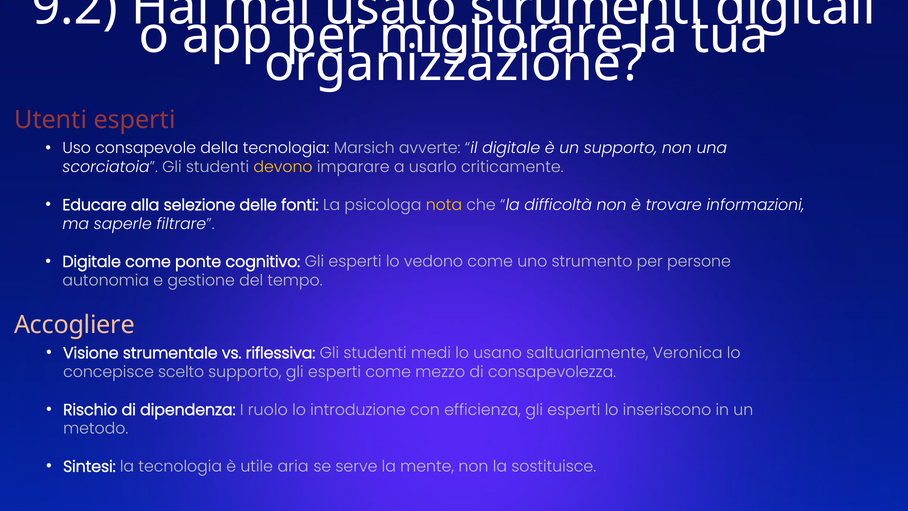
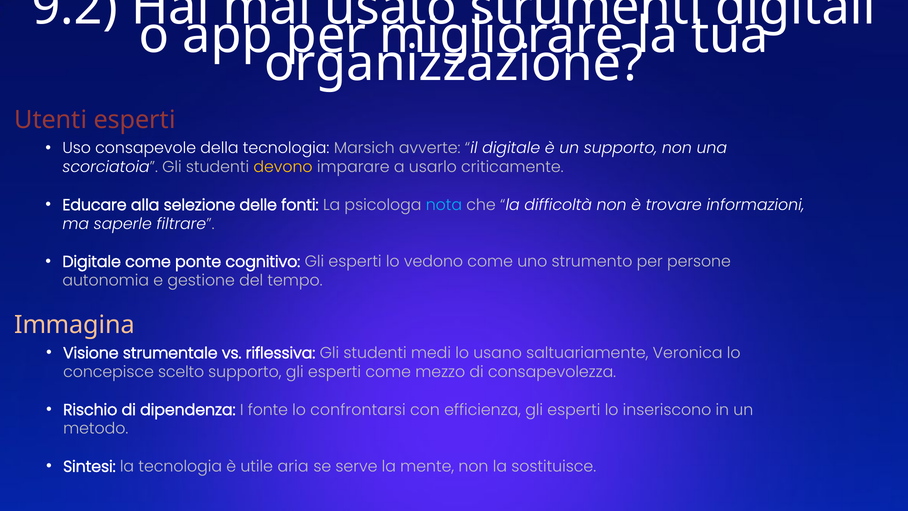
nota colour: yellow -> light blue (444, 205)
Accogliere: Accogliere -> Immagina (74, 325)
ruolo: ruolo -> fonte (268, 410)
introduzione: introduzione -> confrontarsi (358, 410)
